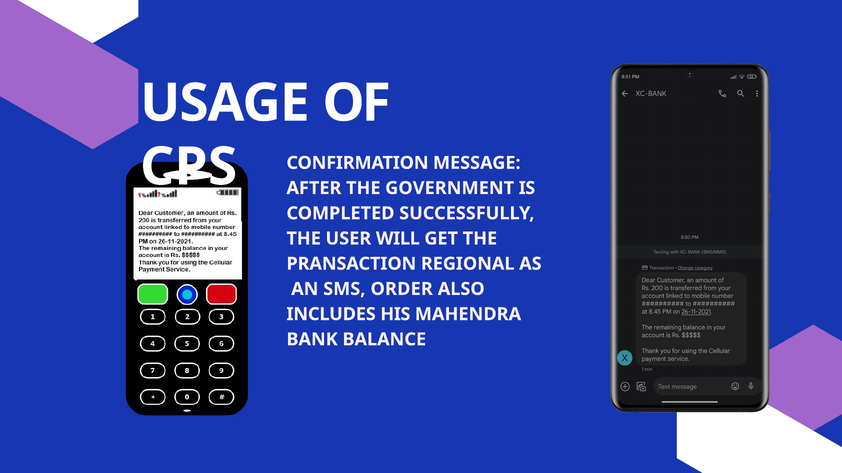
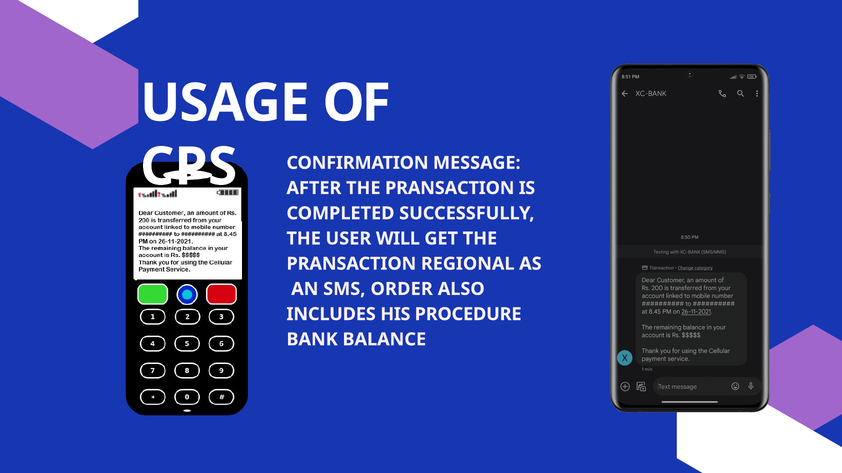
AFTER THE GOVERNMENT: GOVERNMENT -> PRANSACTION (450, 188)
MAHENDRA: MAHENDRA -> PROCEDURE (468, 315)
